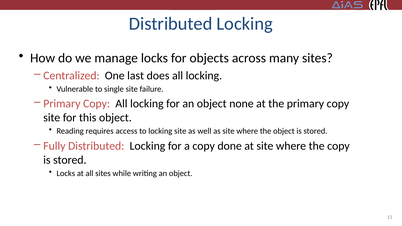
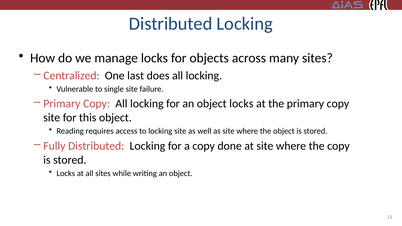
object none: none -> locks (241, 104)
